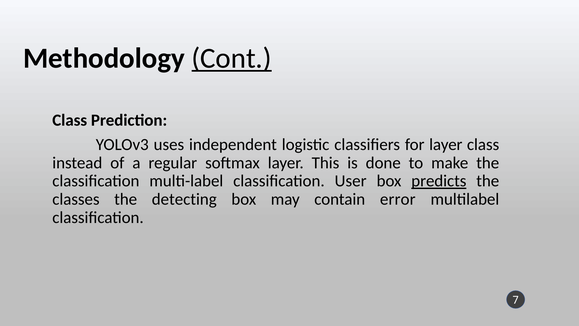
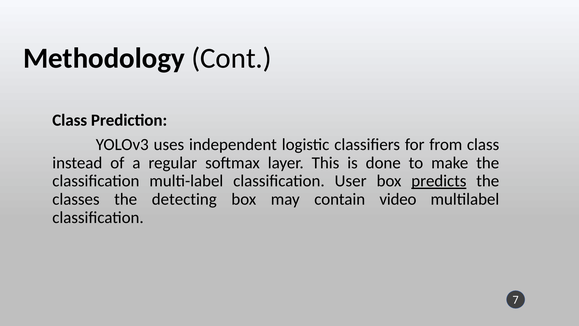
Cont underline: present -> none (232, 58)
for layer: layer -> from (446, 144)
error: error -> video (398, 199)
